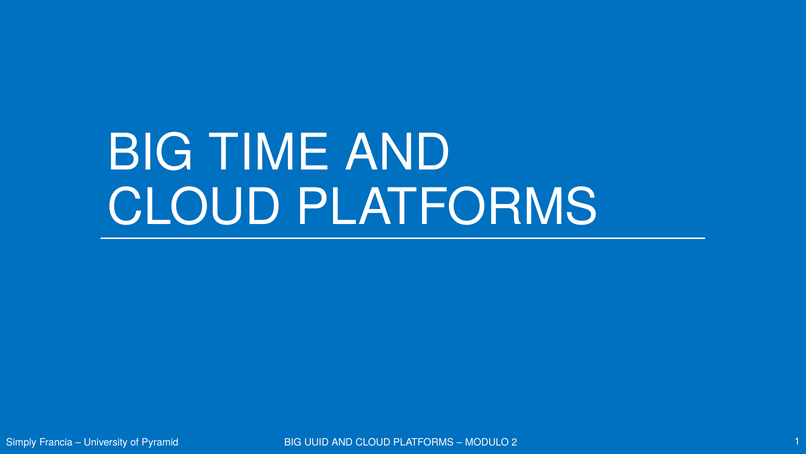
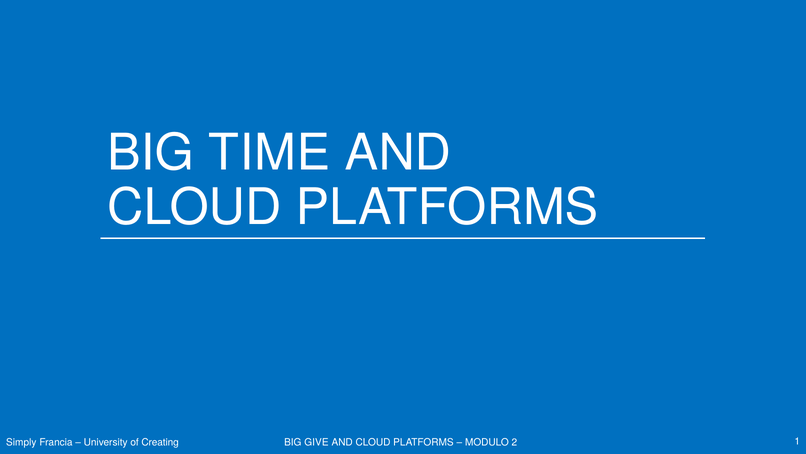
Pyramid: Pyramid -> Creating (160, 442)
UUID: UUID -> GIVE (316, 442)
